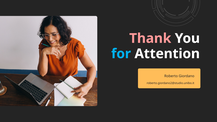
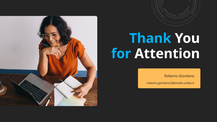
Thank colour: pink -> light blue (150, 38)
